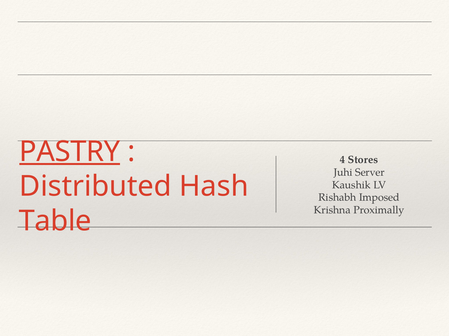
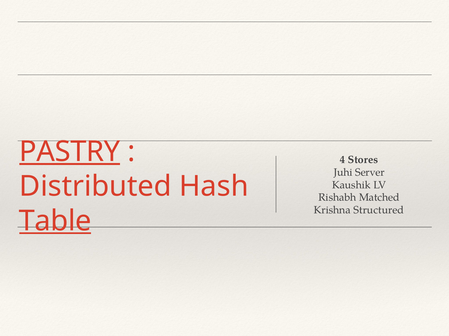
Imposed: Imposed -> Matched (379, 198)
Proximally: Proximally -> Structured (379, 211)
Table underline: none -> present (55, 221)
